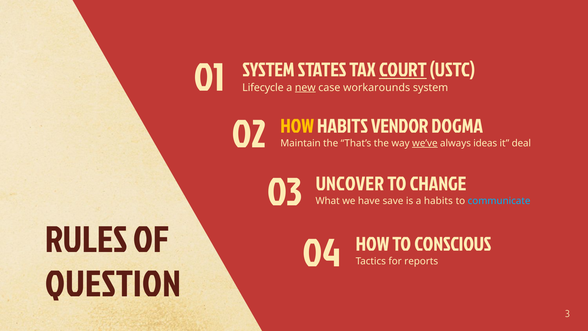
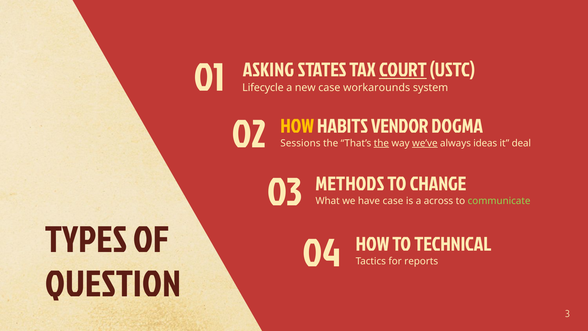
01 SYSTEM: SYSTEM -> ASKING (268, 70)
new underline: present -> none (305, 87)
Maintain: Maintain -> Sessions (300, 143)
the underline: none -> present (381, 143)
UNCOVER: UNCOVER -> METHODS (350, 184)
have save: save -> case (393, 201)
a habits: habits -> across (438, 201)
communicate colour: light blue -> light green (499, 201)
RULES: RULES -> TYPES (86, 240)
CONSCIOUS: CONSCIOUS -> TECHNICAL (453, 244)
